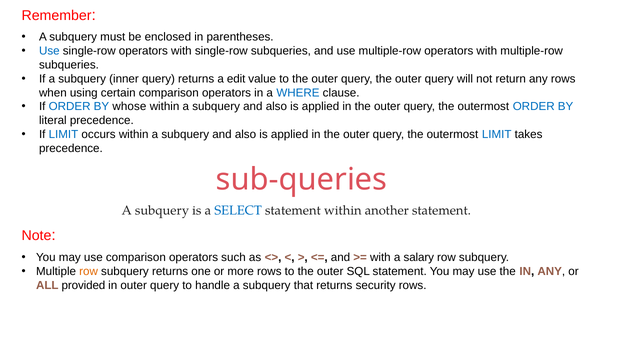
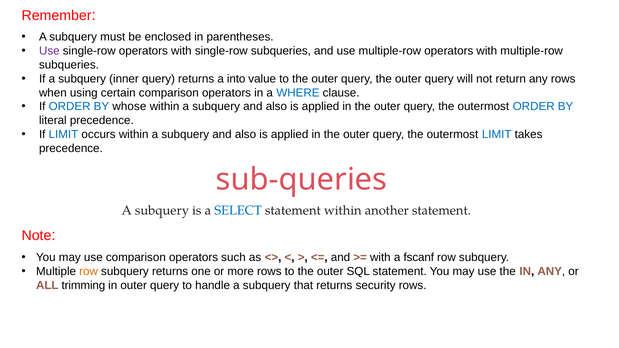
Use colour: blue -> purple (49, 51)
edit: edit -> into (236, 79)
salary: salary -> fscanf (419, 258)
provided: provided -> trimming (83, 286)
